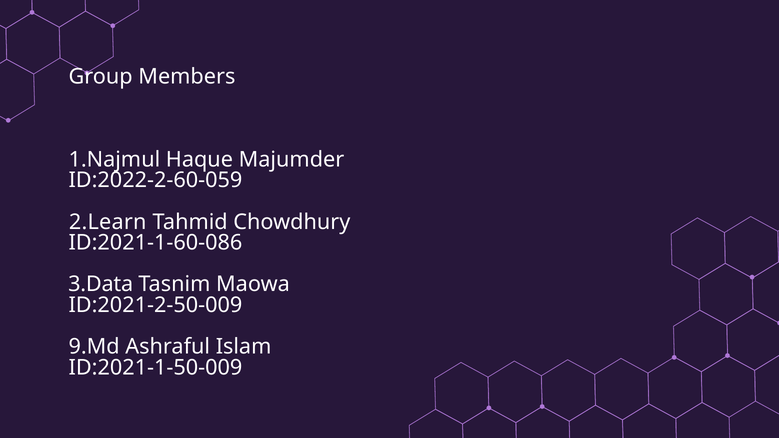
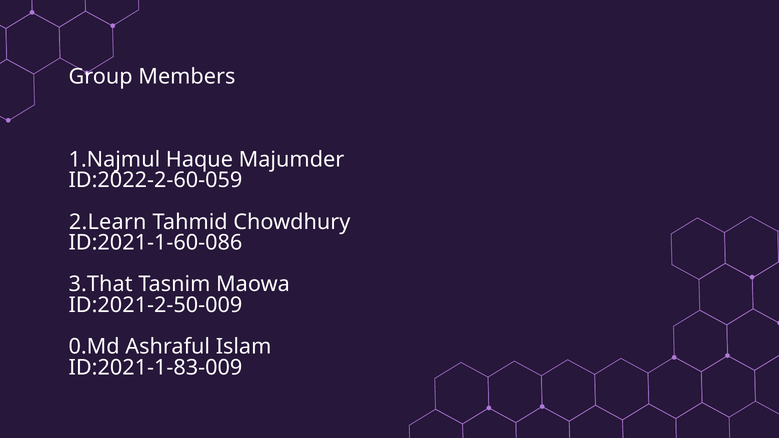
3.Data: 3.Data -> 3.That (101, 284)
9.Md: 9.Md -> 0.Md (94, 347)
ID:2021-1-50-009: ID:2021-1-50-009 -> ID:2021-1-83-009 (155, 368)
